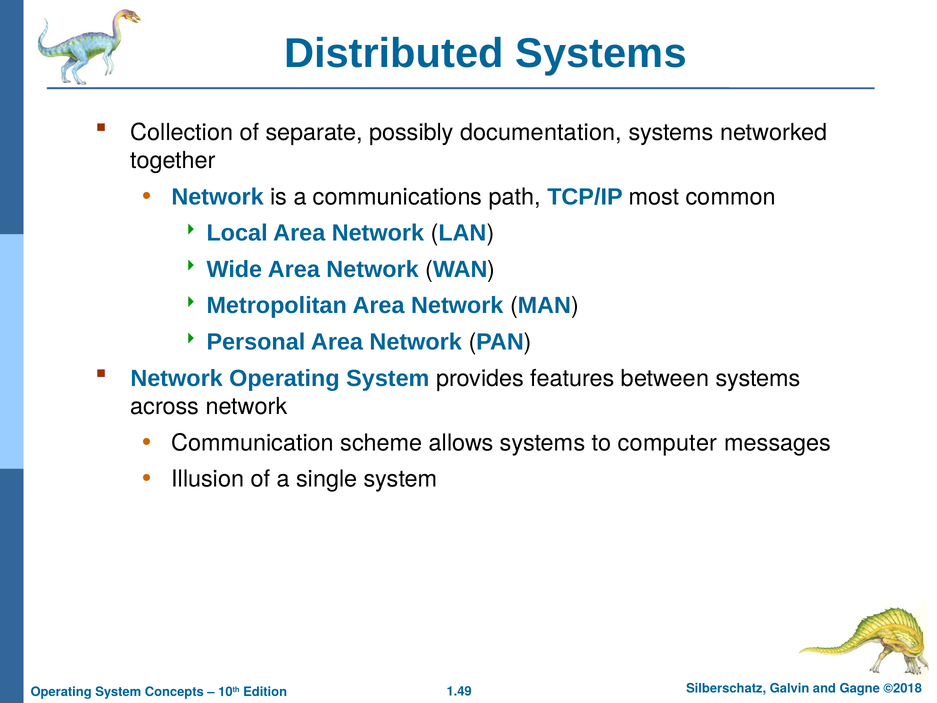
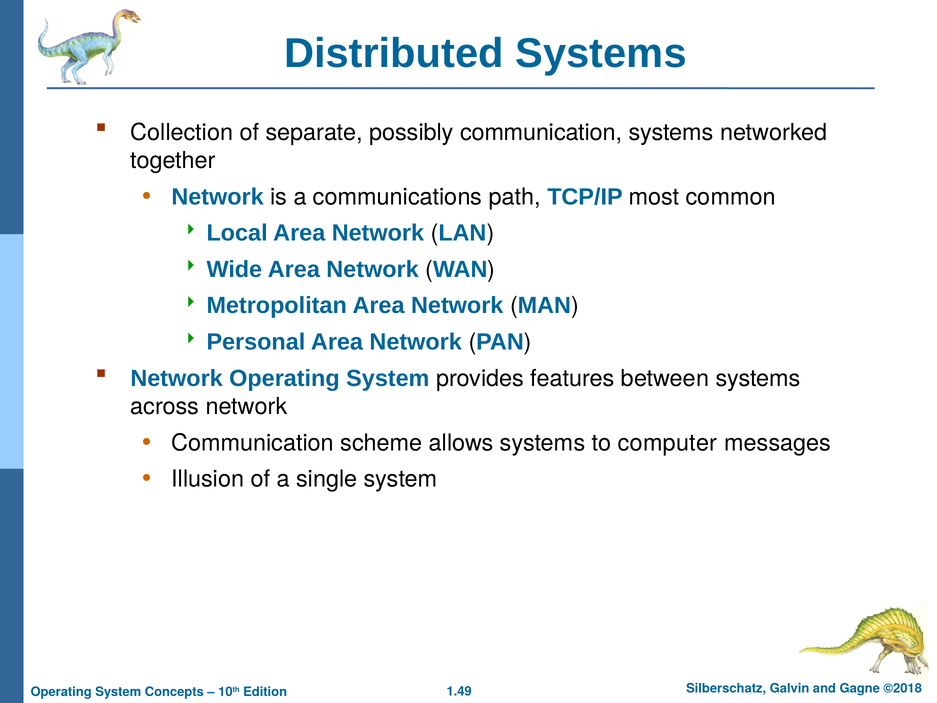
possibly documentation: documentation -> communication (541, 132)
